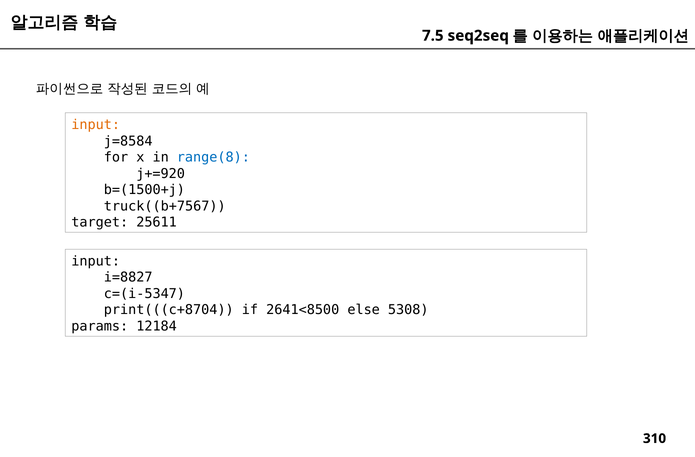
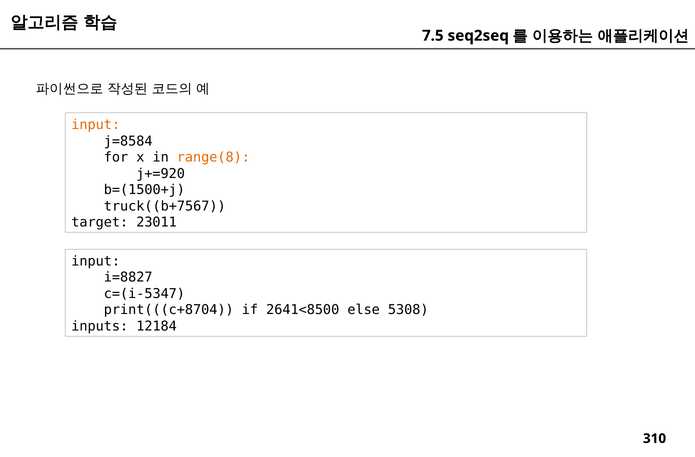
range(8 colour: blue -> orange (213, 157)
25611: 25611 -> 23011 (157, 222)
params: params -> inputs (100, 326)
